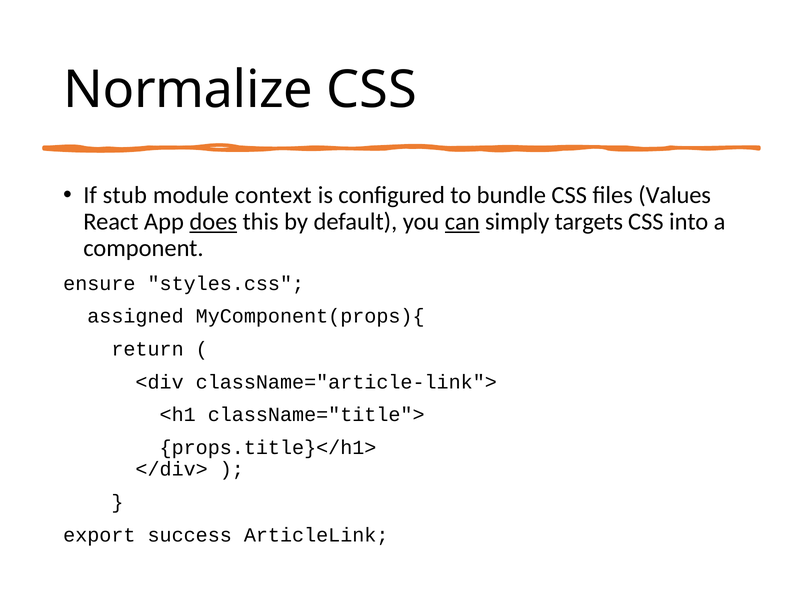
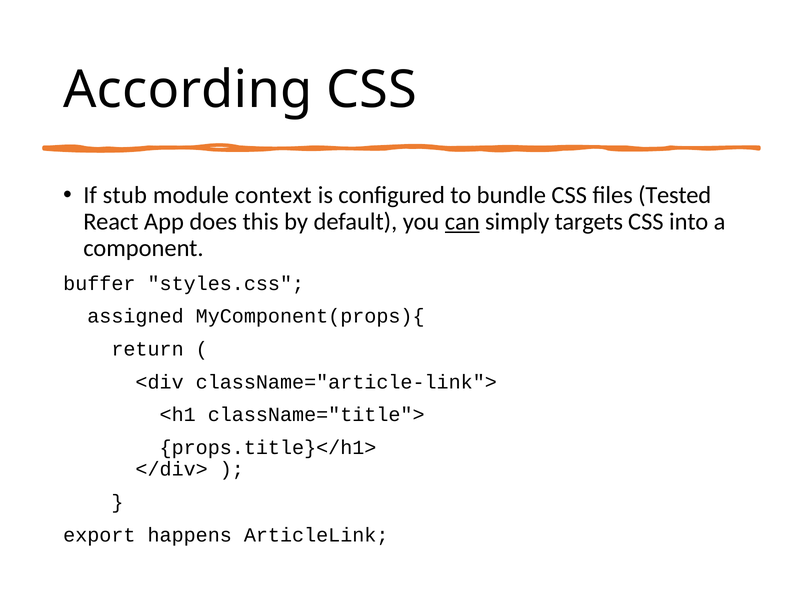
Normalize: Normalize -> According (188, 90)
Values: Values -> Tested (675, 195)
does underline: present -> none (213, 222)
ensure: ensure -> buffer (99, 284)
success: success -> happens (190, 535)
